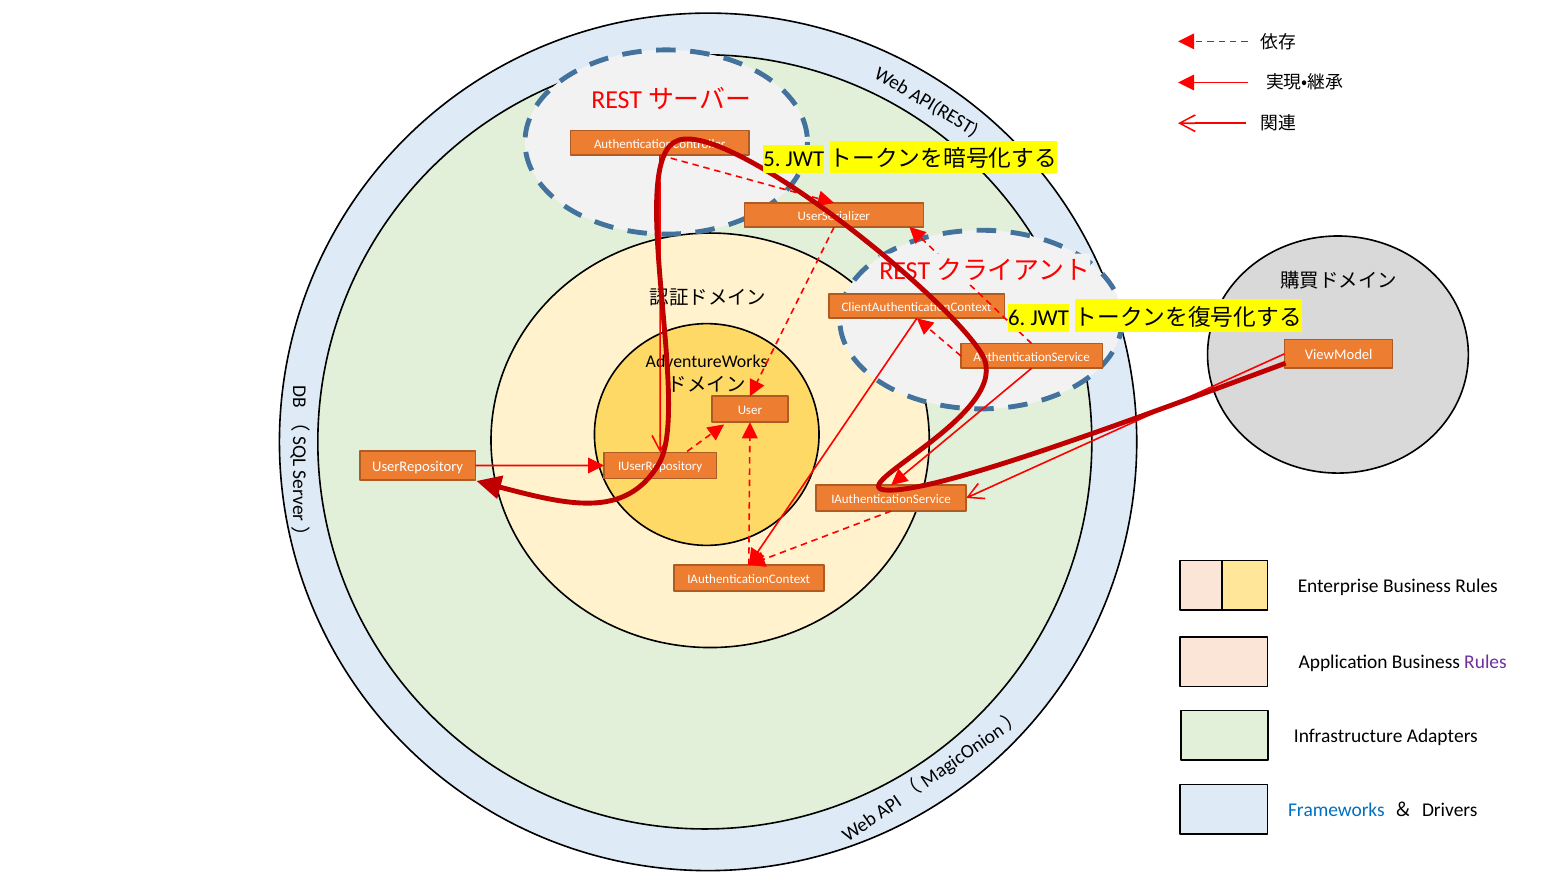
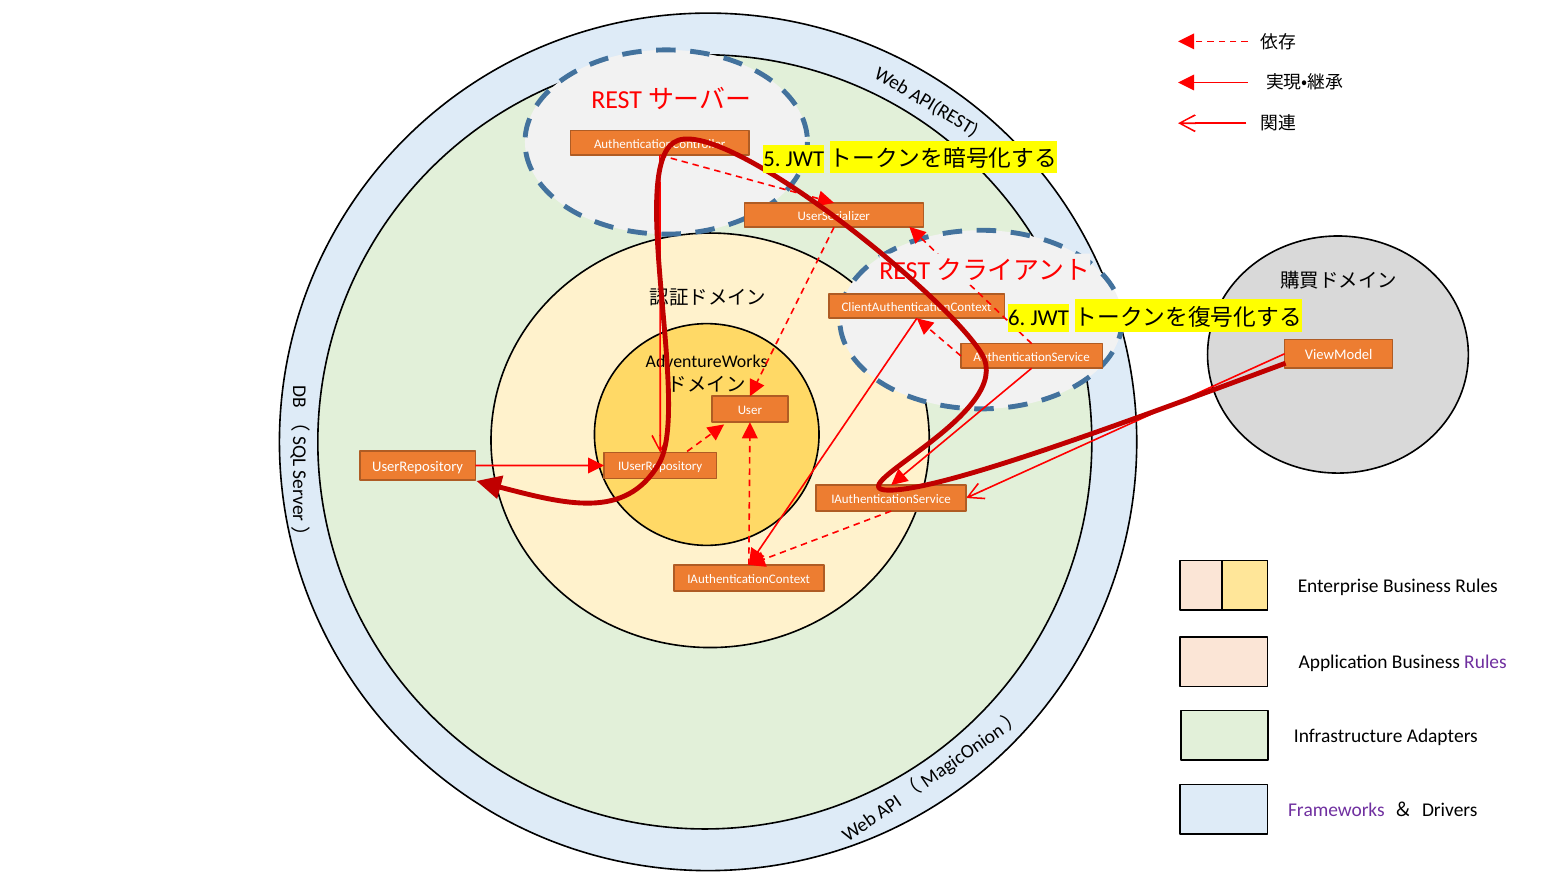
Frameworks colour: blue -> purple (1336, 810)
